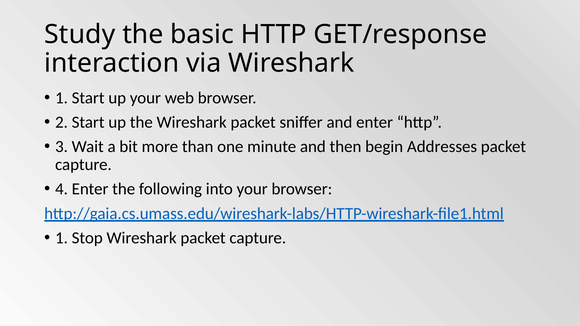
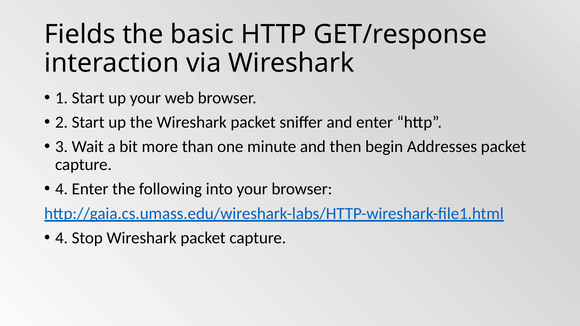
Study: Study -> Fields (80, 34)
1: 1 -> 4 (62, 238)
